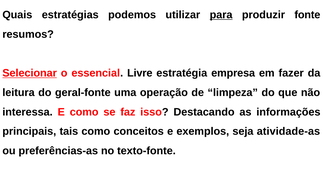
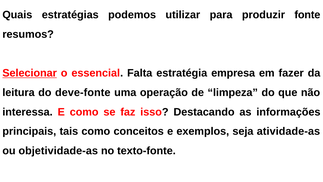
para underline: present -> none (221, 15)
Livre: Livre -> Falta (140, 73)
geral-fonte: geral-fonte -> deve-fonte (83, 92)
preferências-as: preferências-as -> objetividade-as (58, 151)
